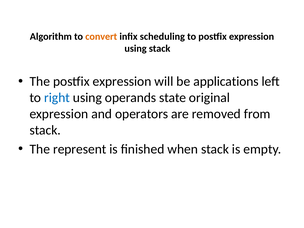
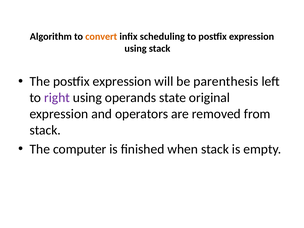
applications: applications -> parenthesis (226, 82)
right colour: blue -> purple (57, 98)
represent: represent -> computer (80, 149)
